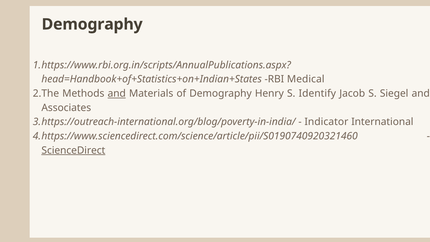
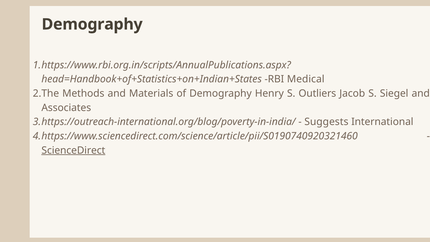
and underline: present -> none (117, 93)
Identify: Identify -> Outliers (317, 93)
Indicator: Indicator -> Suggests (326, 122)
